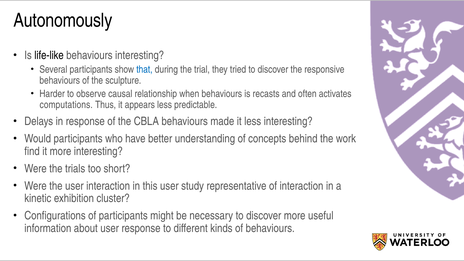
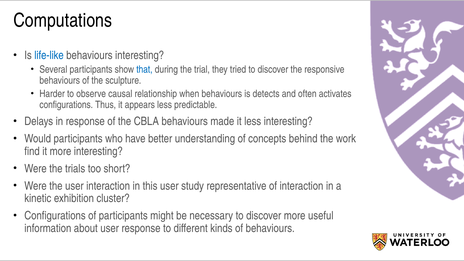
Autonomously: Autonomously -> Computations (63, 20)
life-like colour: black -> blue (49, 55)
recasts: recasts -> detects (266, 94)
computations: computations -> configurations (66, 105)
